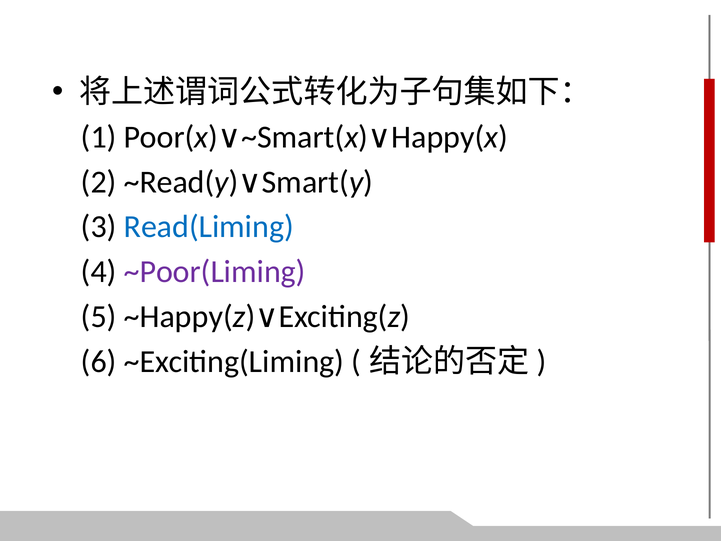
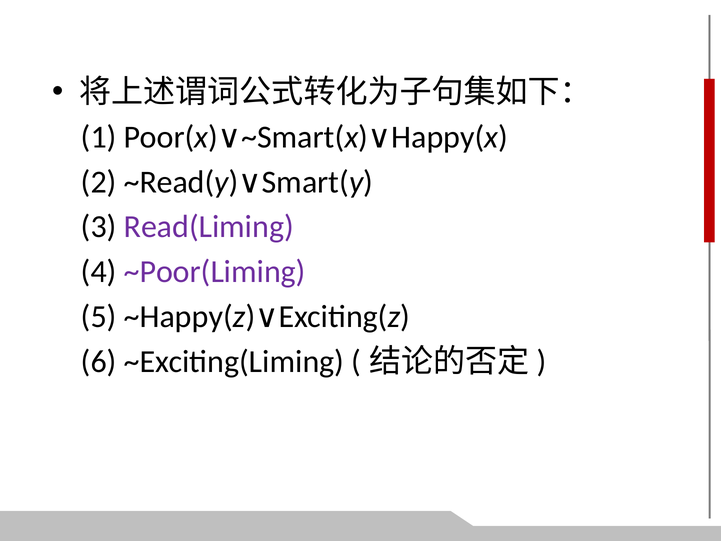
Read(Liming colour: blue -> purple (209, 227)
